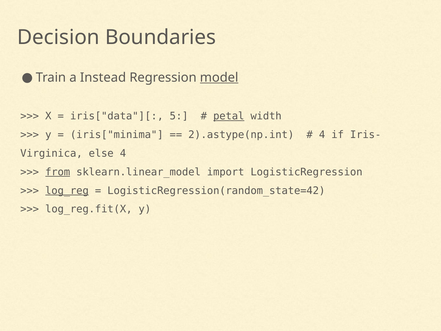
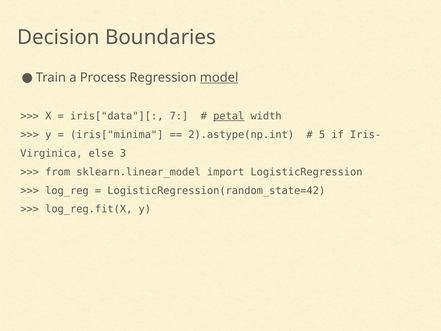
Instead: Instead -> Process (103, 77)
5: 5 -> 7 (179, 116)
4: 4 -> 5 (322, 135)
else 4: 4 -> 3 (123, 153)
from underline: present -> none (58, 172)
log_reg underline: present -> none (67, 190)
